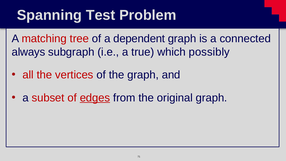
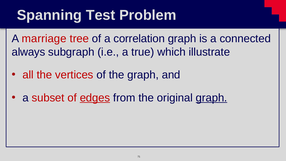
matching: matching -> marriage (44, 39)
dependent: dependent -> correlation (139, 39)
possibly: possibly -> illustrate (209, 52)
graph underline: none -> present (212, 98)
